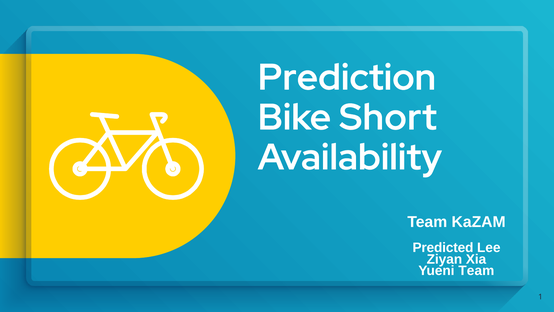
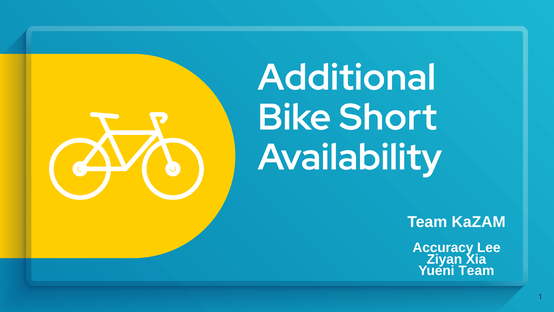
Prediction: Prediction -> Additional (347, 77)
Predicted: Predicted -> Accuracy (443, 247)
